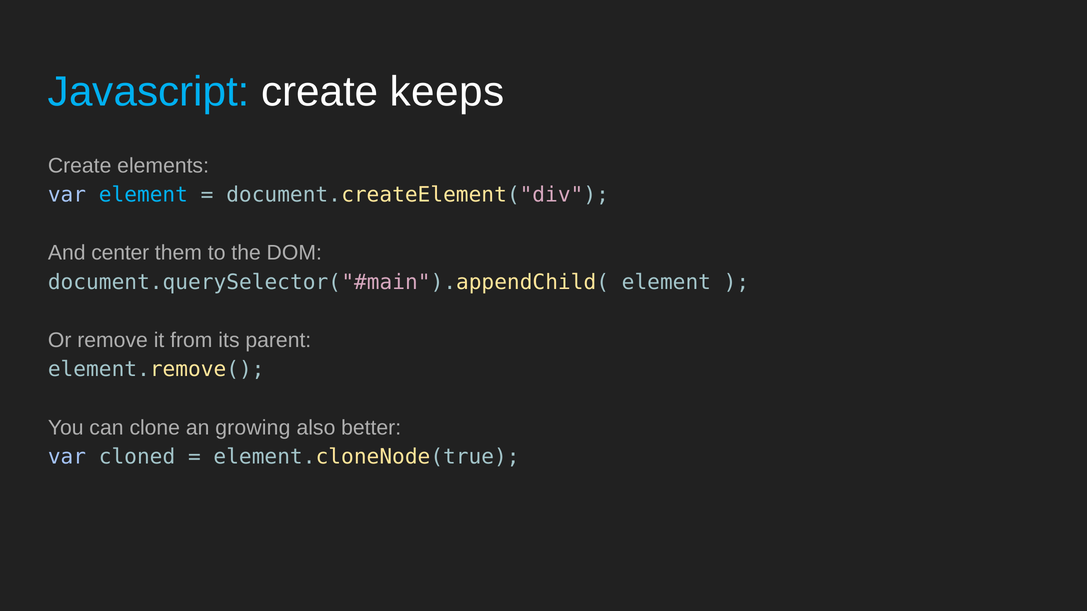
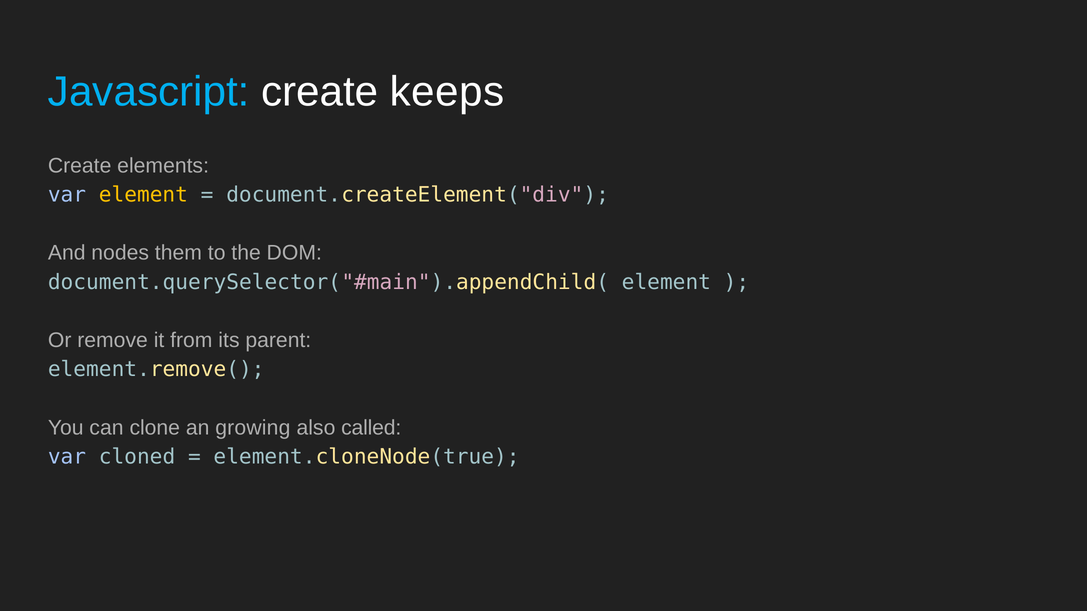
element colour: light blue -> yellow (143, 195)
center: center -> nodes (120, 253)
better: better -> called (371, 428)
